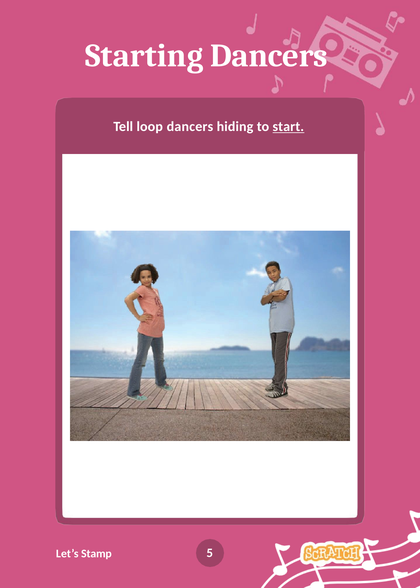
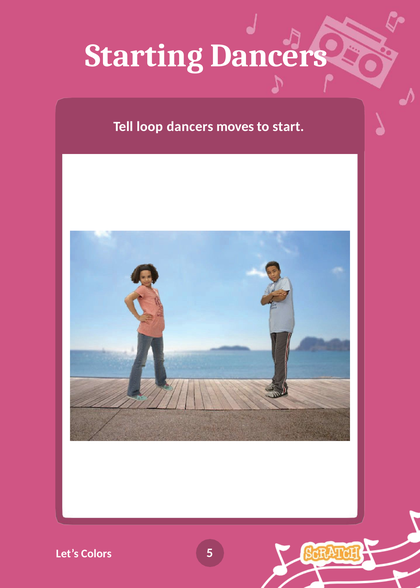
hiding: hiding -> moves (235, 127)
start underline: present -> none (288, 127)
Stamp: Stamp -> Colors (96, 553)
